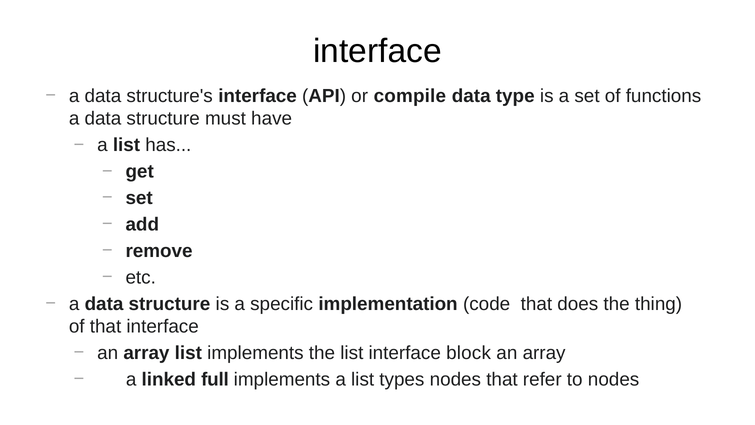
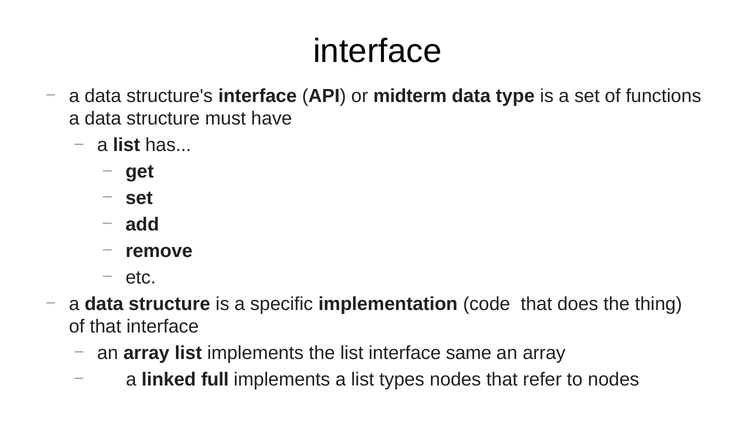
compile: compile -> midterm (410, 96)
block: block -> same (469, 353)
